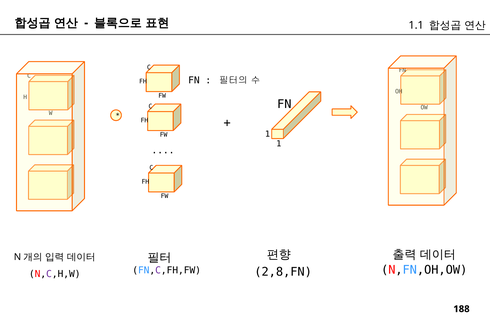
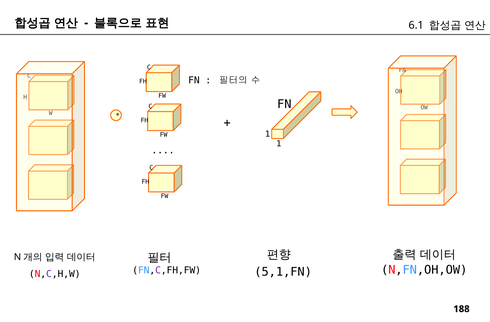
1.1: 1.1 -> 6.1 (416, 25)
2,8,FN: 2,8,FN -> 5,1,FN (283, 272)
